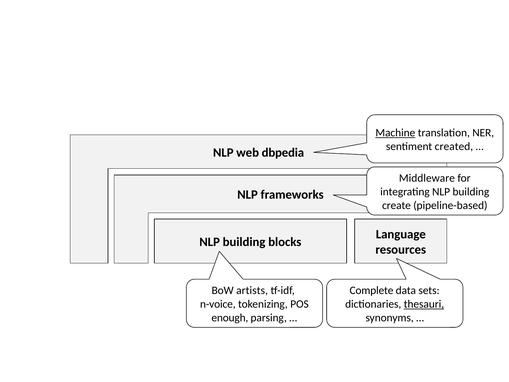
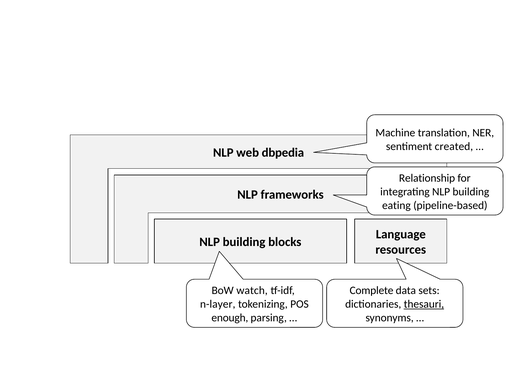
Machine underline: present -> none (395, 133)
Middleware: Middleware -> Relationship (427, 178)
create: create -> eating (396, 205)
artists: artists -> watch (252, 290)
n-voice: n-voice -> n-layer (218, 304)
